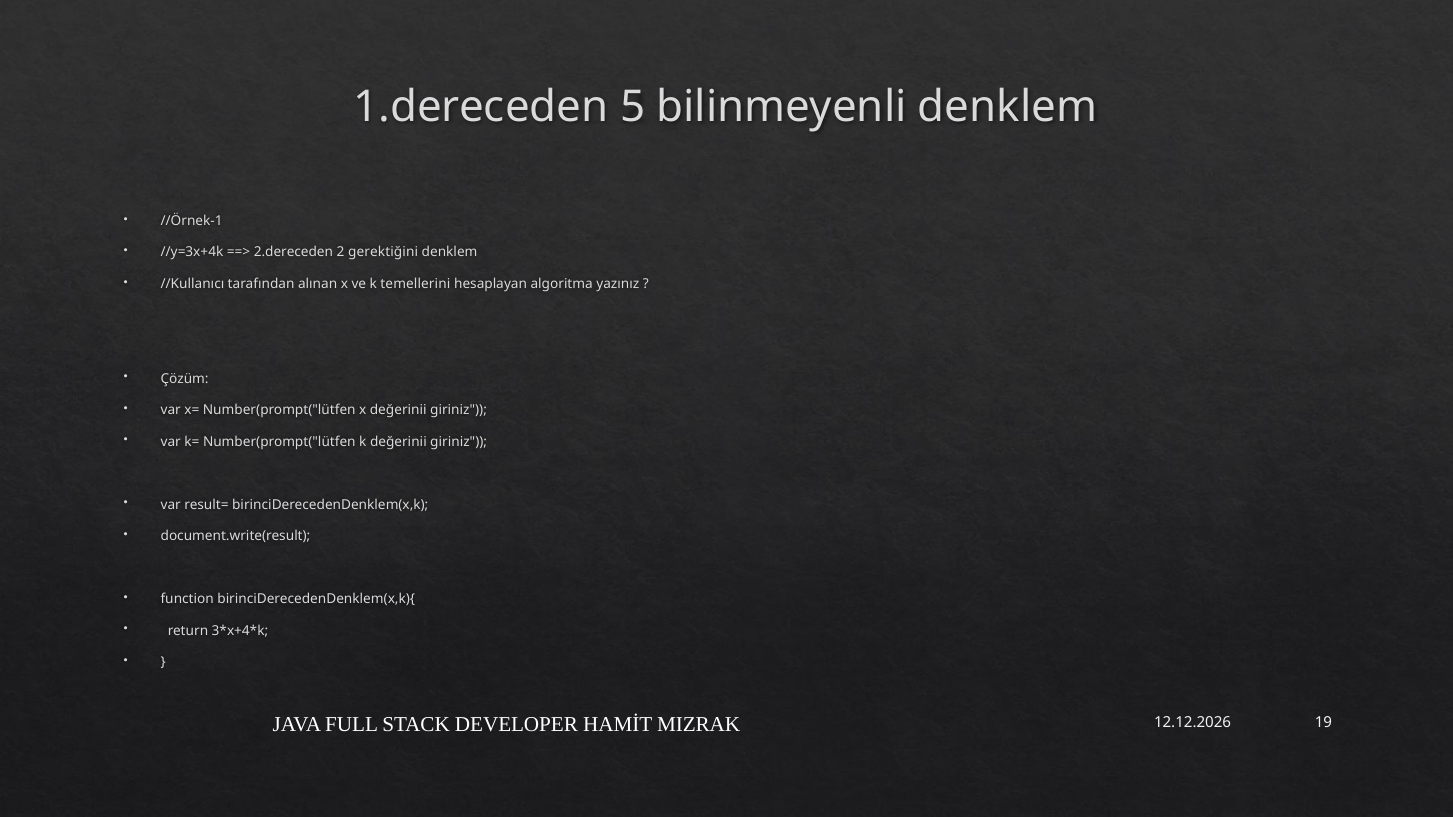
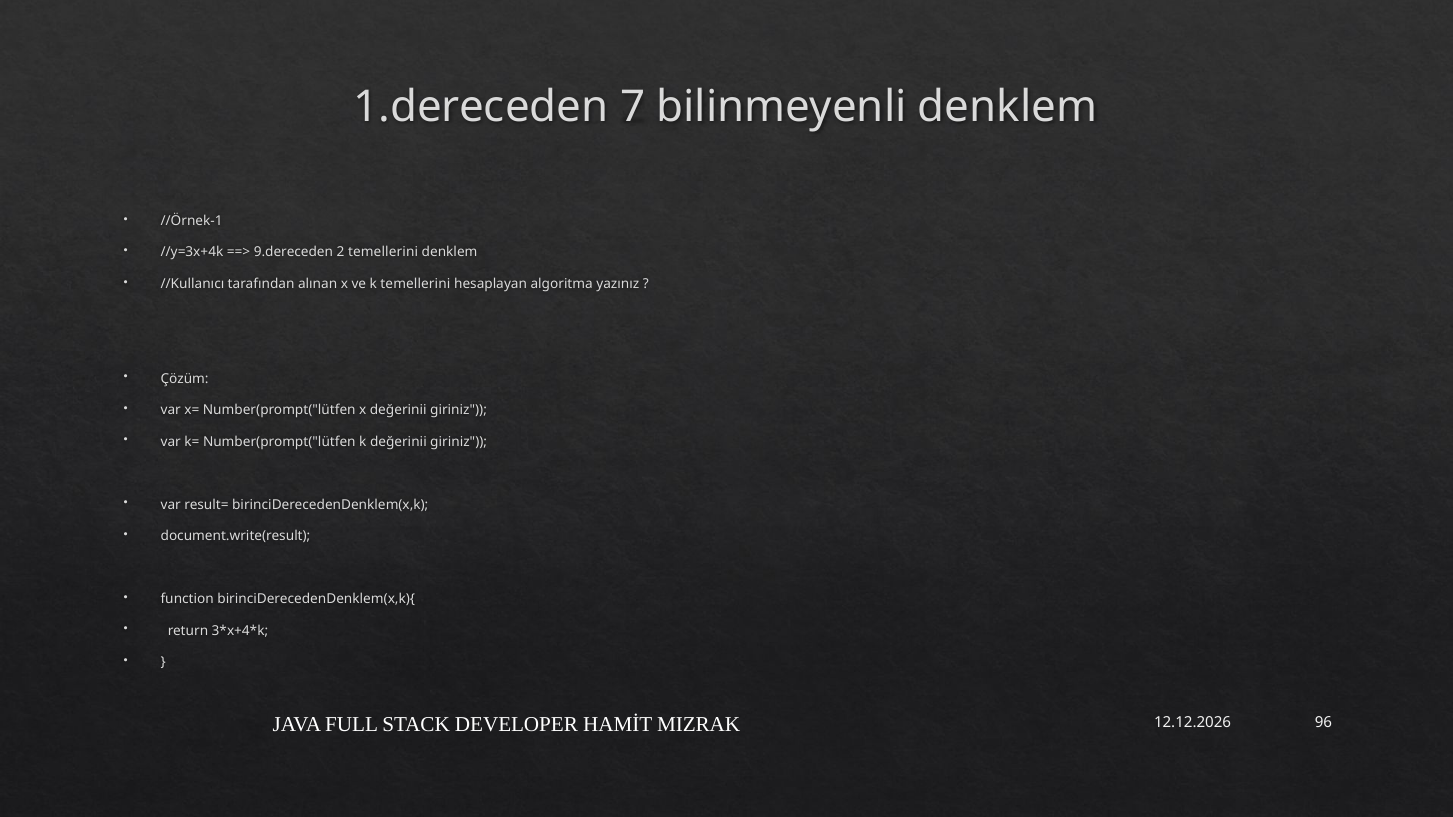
5: 5 -> 7 (633, 107)
2.dereceden: 2.dereceden -> 9.dereceden (293, 253)
2 gerektiğini: gerektiğini -> temellerini (383, 253)
19: 19 -> 96 (1323, 723)
